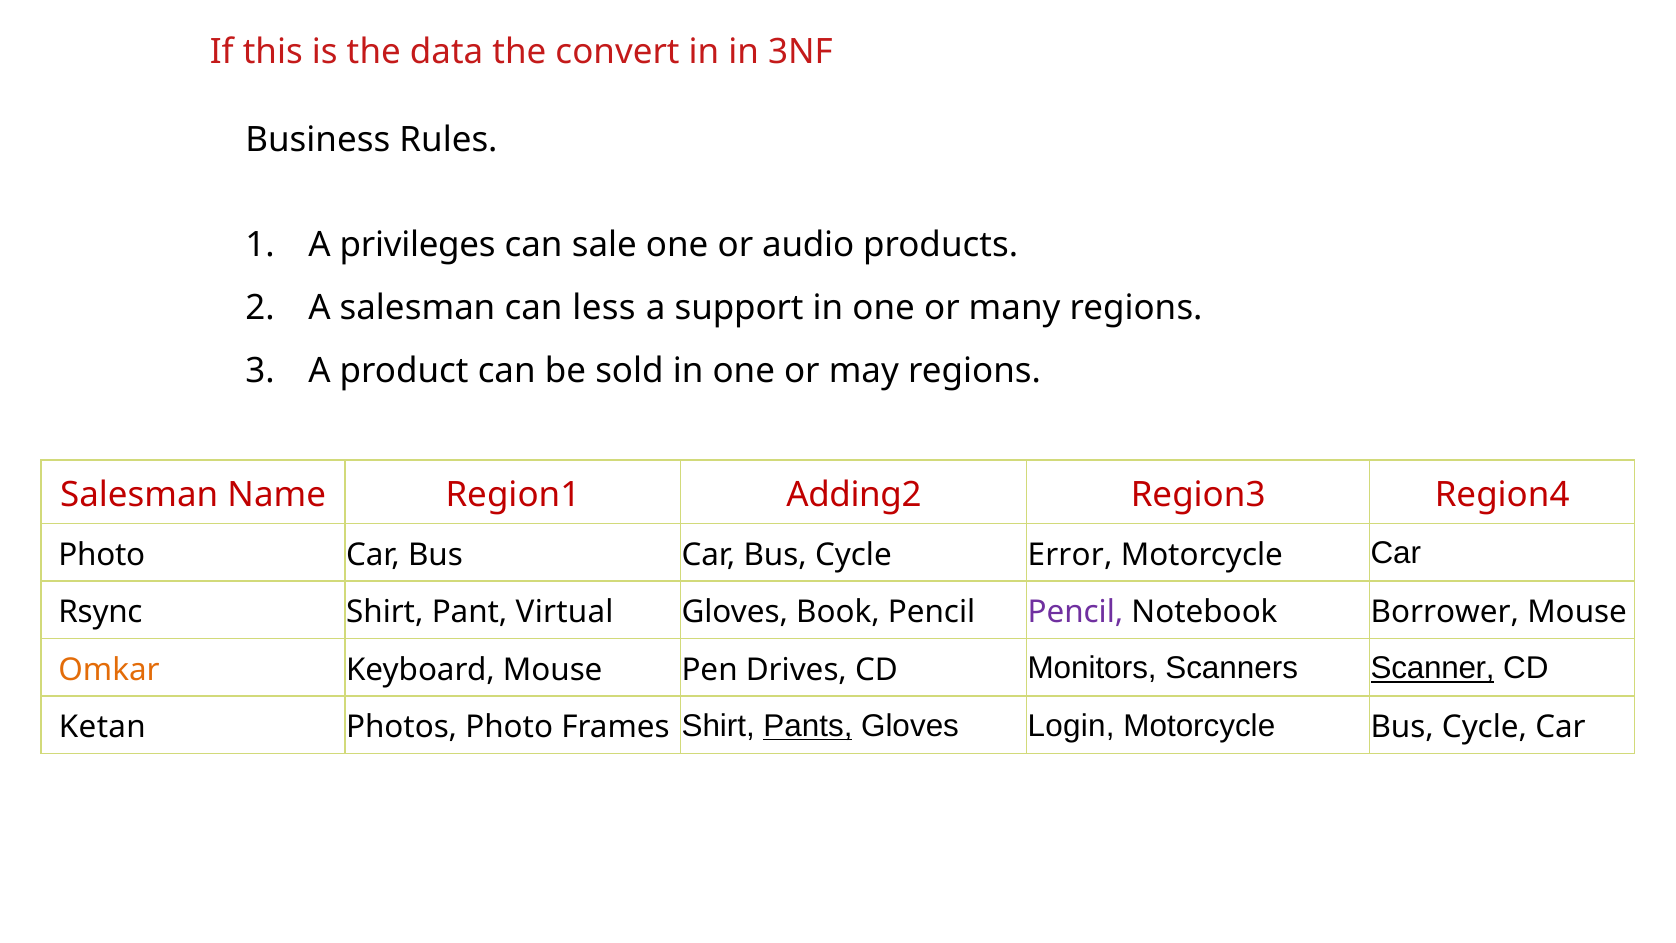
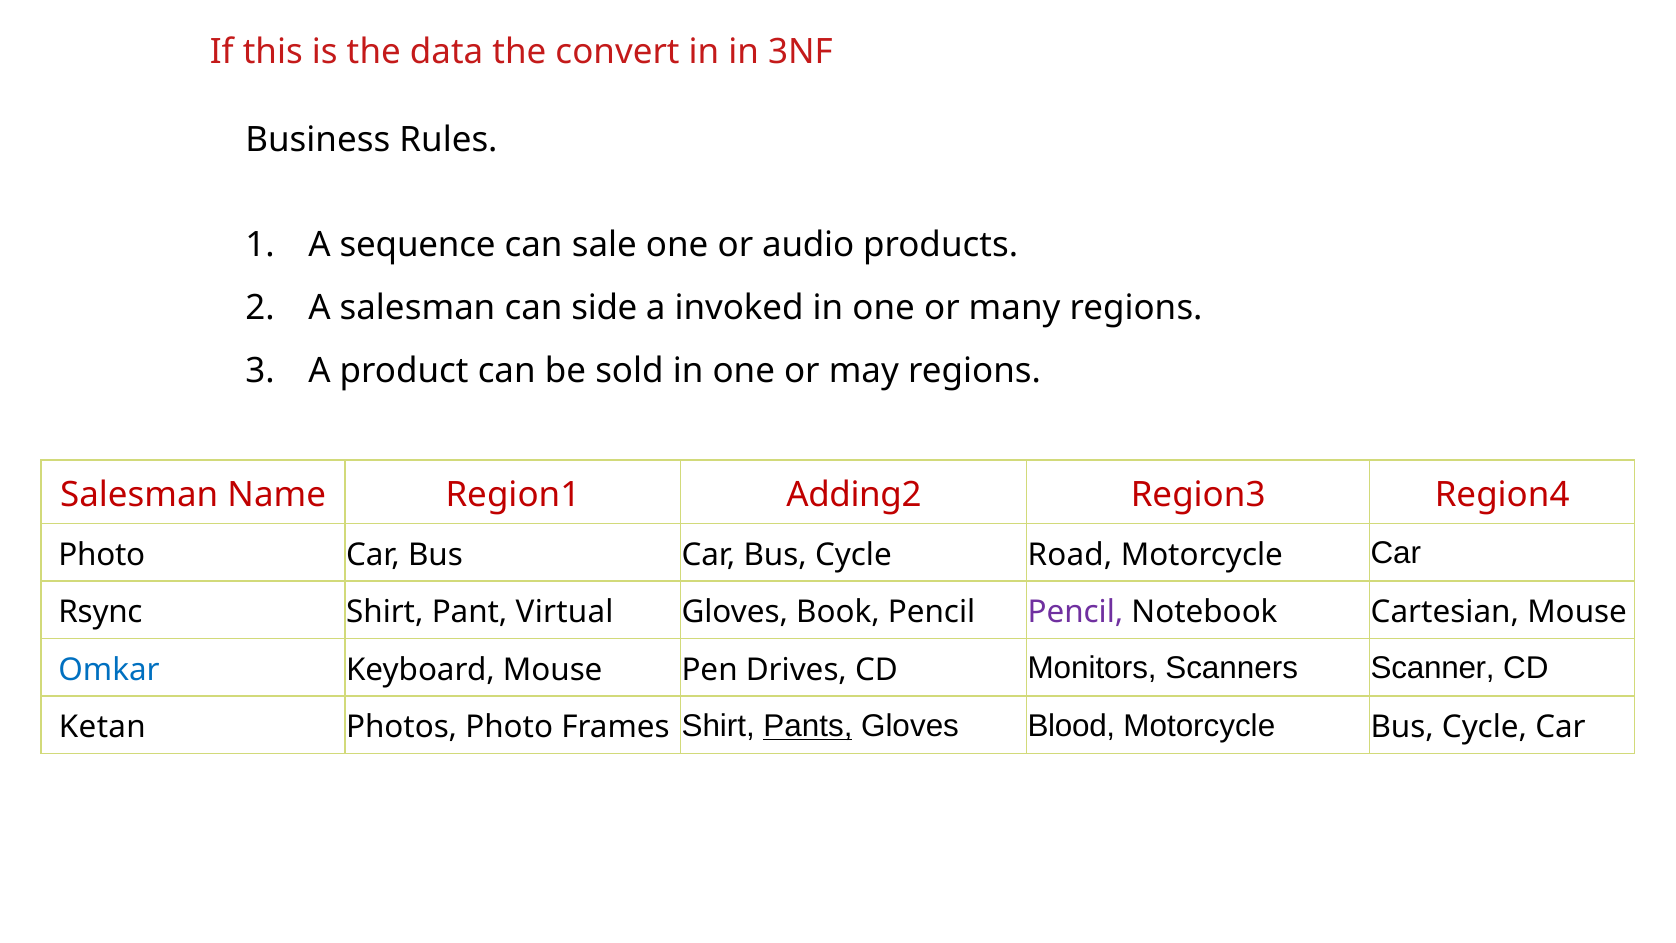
privileges: privileges -> sequence (418, 245)
less: less -> side (604, 308)
support: support -> invoked (739, 308)
Error: Error -> Road (1070, 555)
Borrower: Borrower -> Cartesian (1445, 612)
Omkar colour: orange -> blue (109, 670)
Scanner underline: present -> none (1433, 668)
Login: Login -> Blood (1071, 726)
